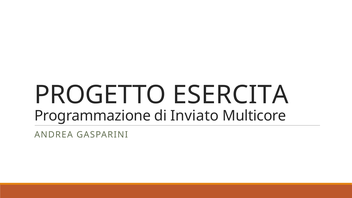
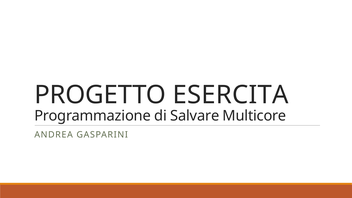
Inviato: Inviato -> Salvare (195, 116)
